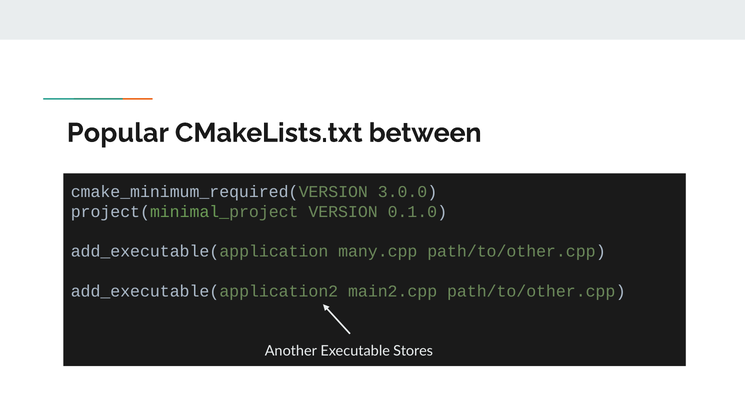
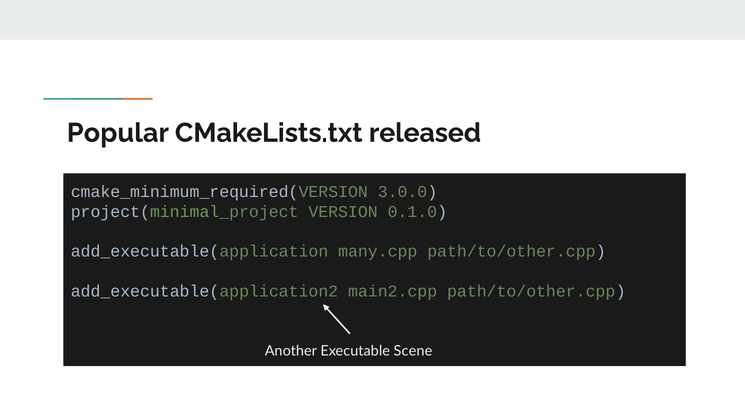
between: between -> released (425, 133)
Stores: Stores -> Scene (413, 351)
